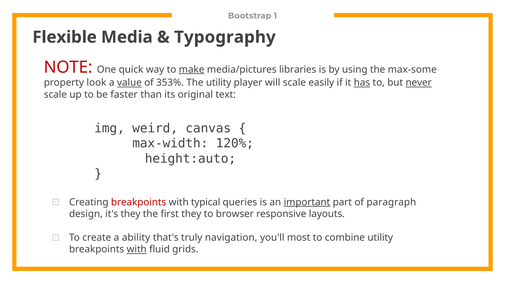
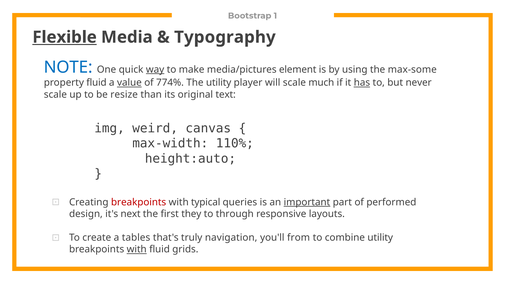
Flexible underline: none -> present (65, 37)
NOTE colour: red -> blue (68, 67)
way underline: none -> present (155, 70)
make underline: present -> none (192, 70)
libraries: libraries -> element (298, 70)
property look: look -> fluid (96, 83)
353%: 353% -> 774% (170, 83)
easily: easily -> much (321, 83)
never underline: present -> none (419, 83)
faster: faster -> resize (124, 95)
120%: 120% -> 110% (235, 144)
paragraph: paragraph -> performed (391, 202)
it's they: they -> next (131, 214)
browser: browser -> through (235, 214)
ability: ability -> tables (136, 238)
most: most -> from (299, 238)
